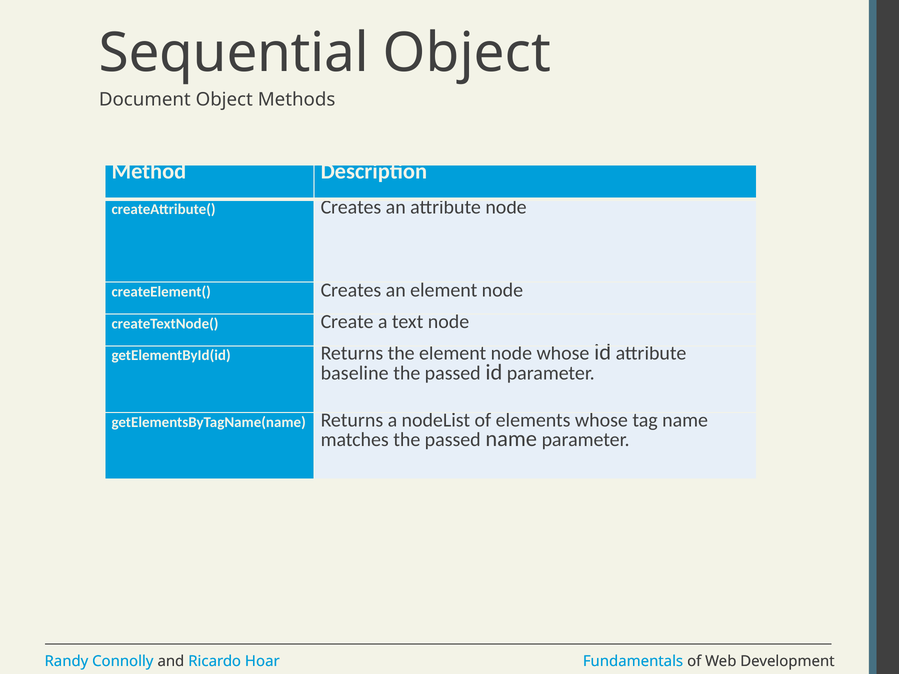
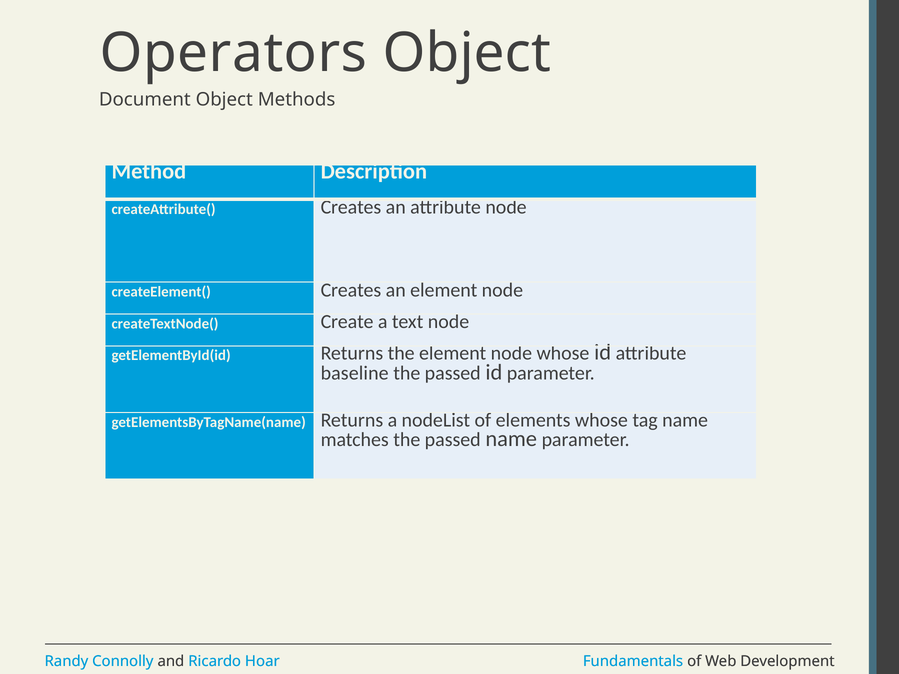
Sequential: Sequential -> Operators (233, 53)
